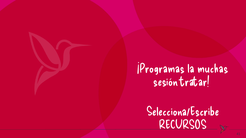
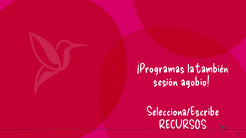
muchas: muchas -> también (213, 69)
tratar: tratar -> agobio (195, 82)
